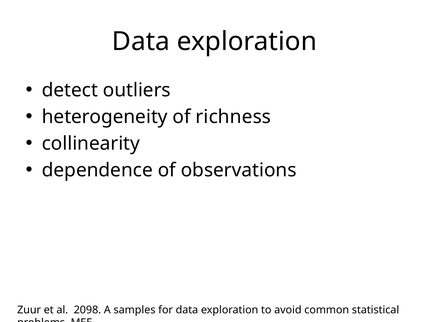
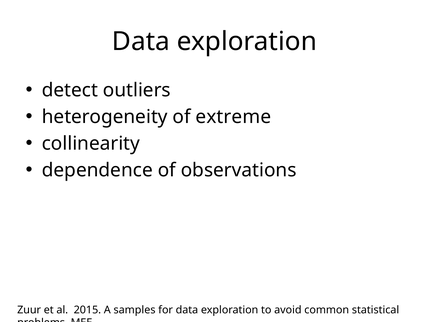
richness: richness -> extreme (233, 117)
2098: 2098 -> 2015 (87, 310)
